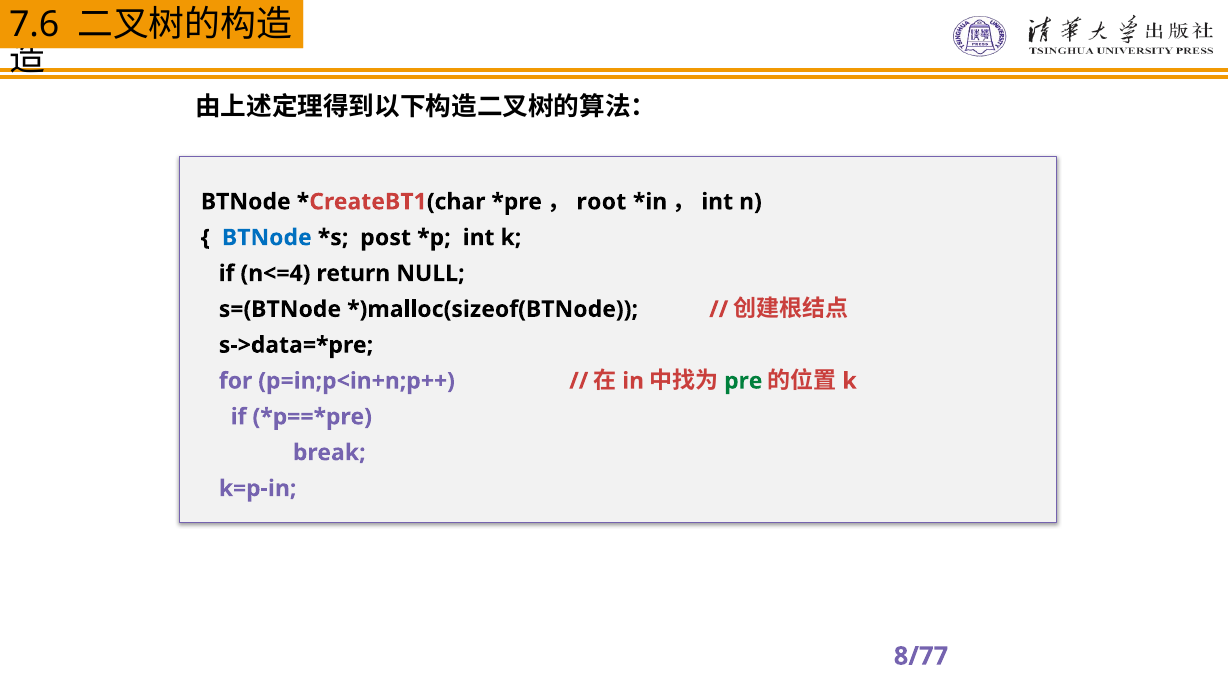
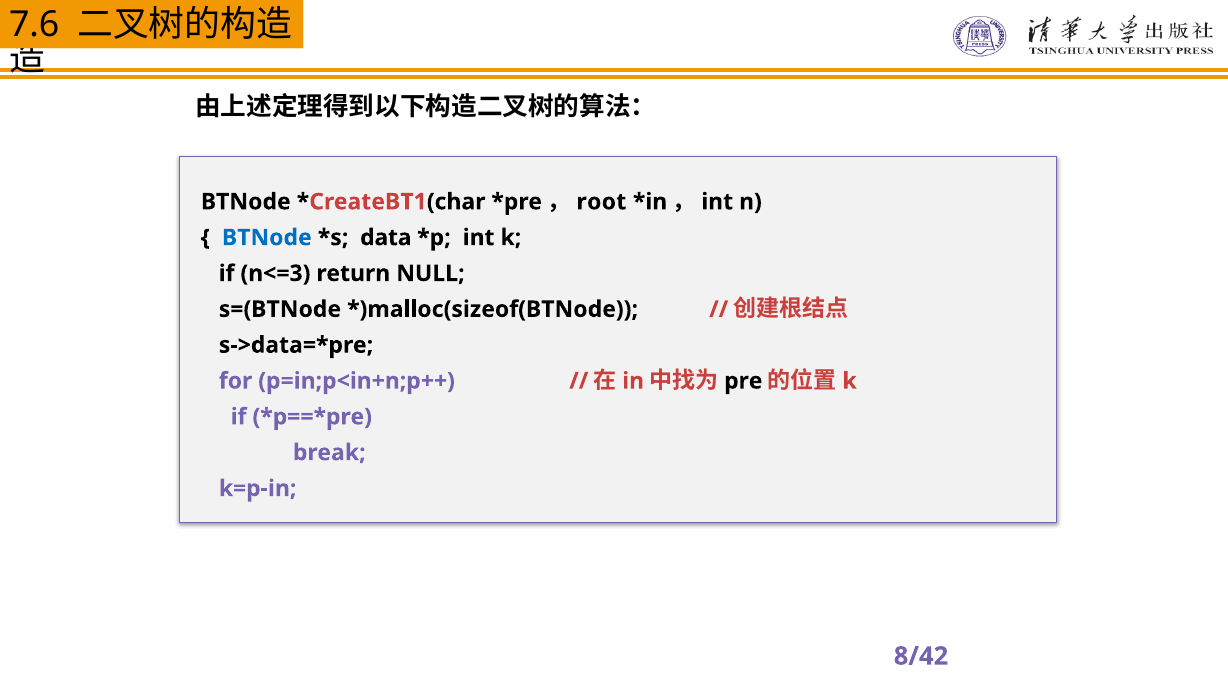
post: post -> data (386, 238)
n<=4: n<=4 -> n<=3 (275, 273)
pre colour: green -> black (743, 381)
8/77: 8/77 -> 8/42 (921, 656)
